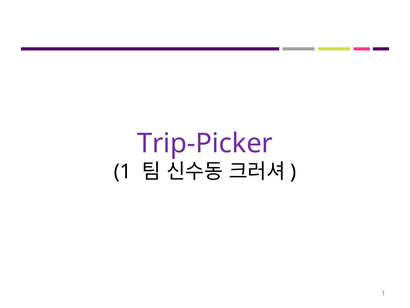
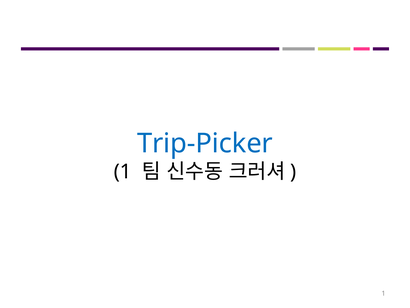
Trip-Picker colour: purple -> blue (205, 143)
